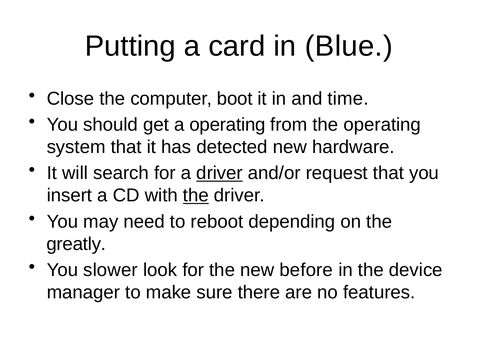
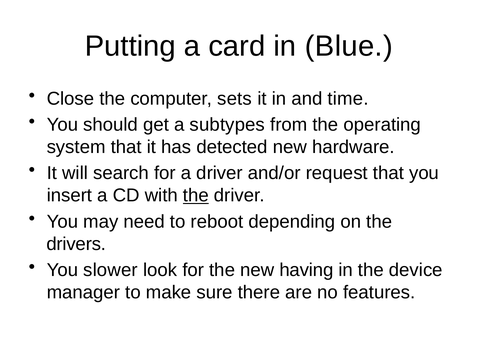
boot: boot -> sets (235, 99)
a operating: operating -> subtypes (227, 125)
driver underline: present -> none (220, 173)
greatly: greatly -> drivers (76, 244)
before: before -> having (306, 270)
